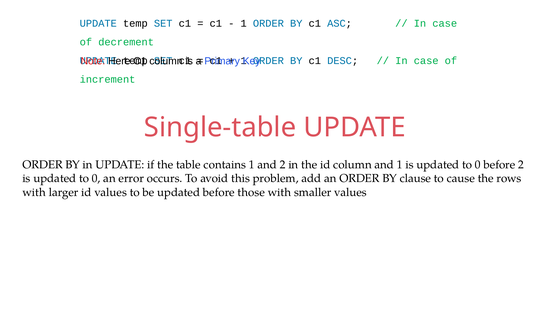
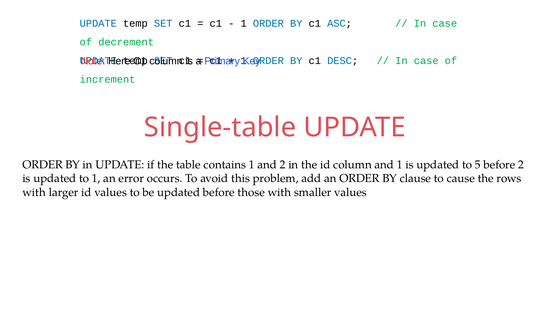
0: 0 -> 5 (478, 164)
0: 0 -> 1 (96, 178)
